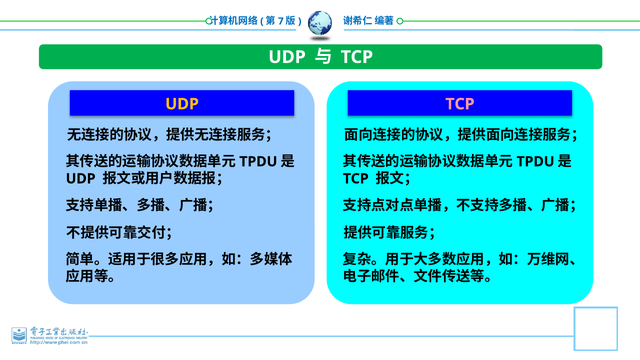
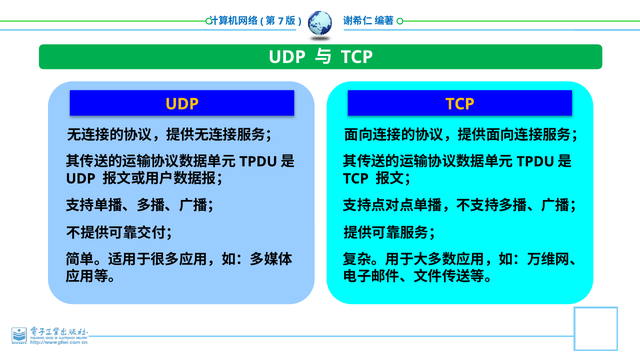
TCP colour: pink -> yellow (460, 104)
